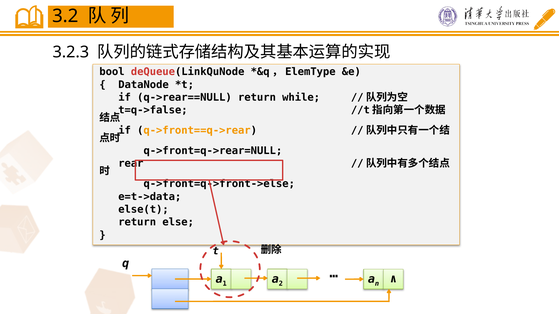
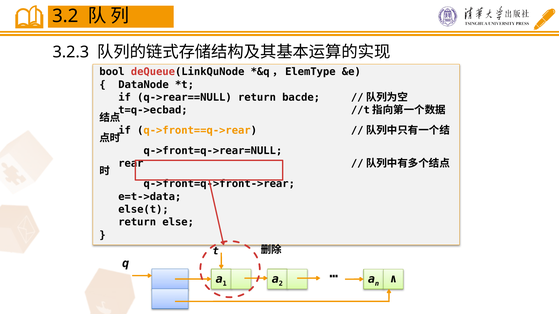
while: while -> bacde (301, 97)
t=q->false: t=q->false -> t=q->ecbad (153, 110)
q->front=q->front->else: q->front=q->front->else -> q->front=q->front->rear (219, 184)
